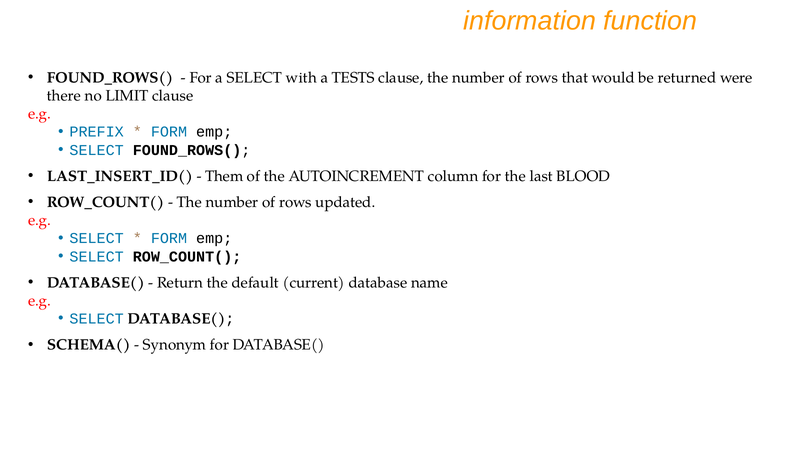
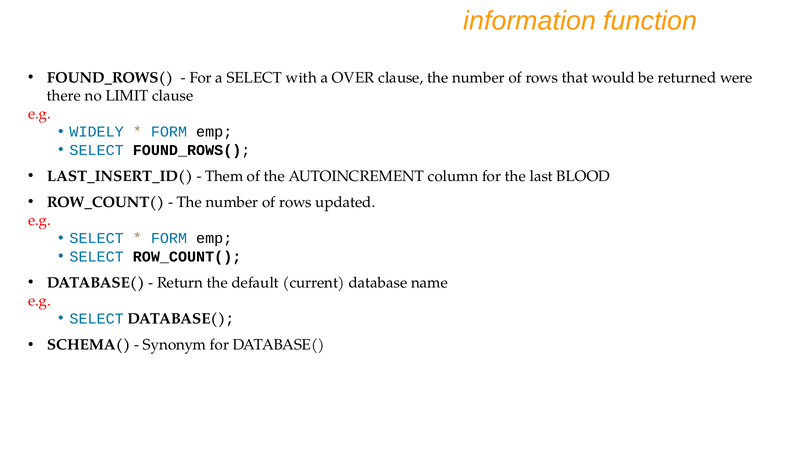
TESTS: TESTS -> OVER (353, 78)
PREFIX: PREFIX -> WIDELY (97, 132)
